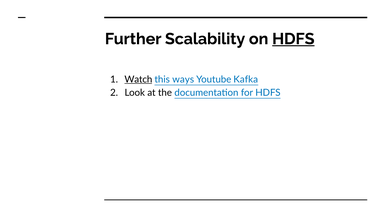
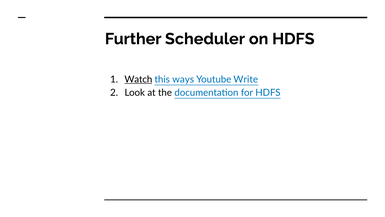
Scalability: Scalability -> Scheduler (205, 39)
HDFS underline: present -> none (293, 39)
Kafka: Kafka -> Write (246, 79)
